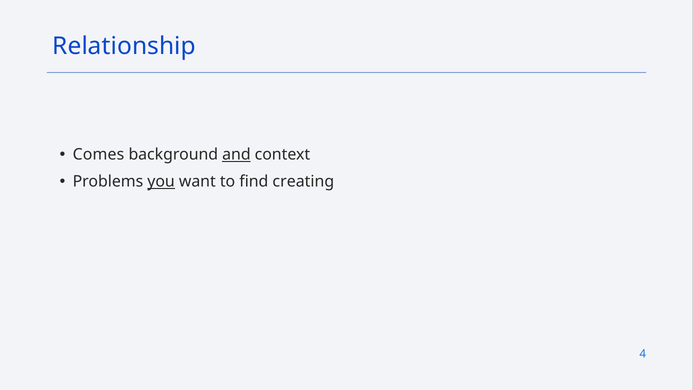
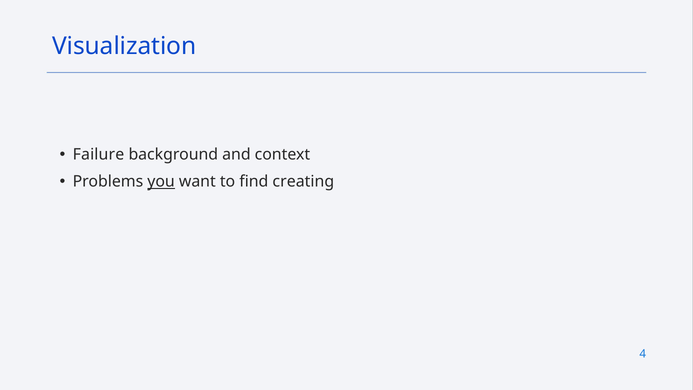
Relationship: Relationship -> Visualization (124, 46)
Comes: Comes -> Failure (98, 154)
and underline: present -> none (236, 154)
